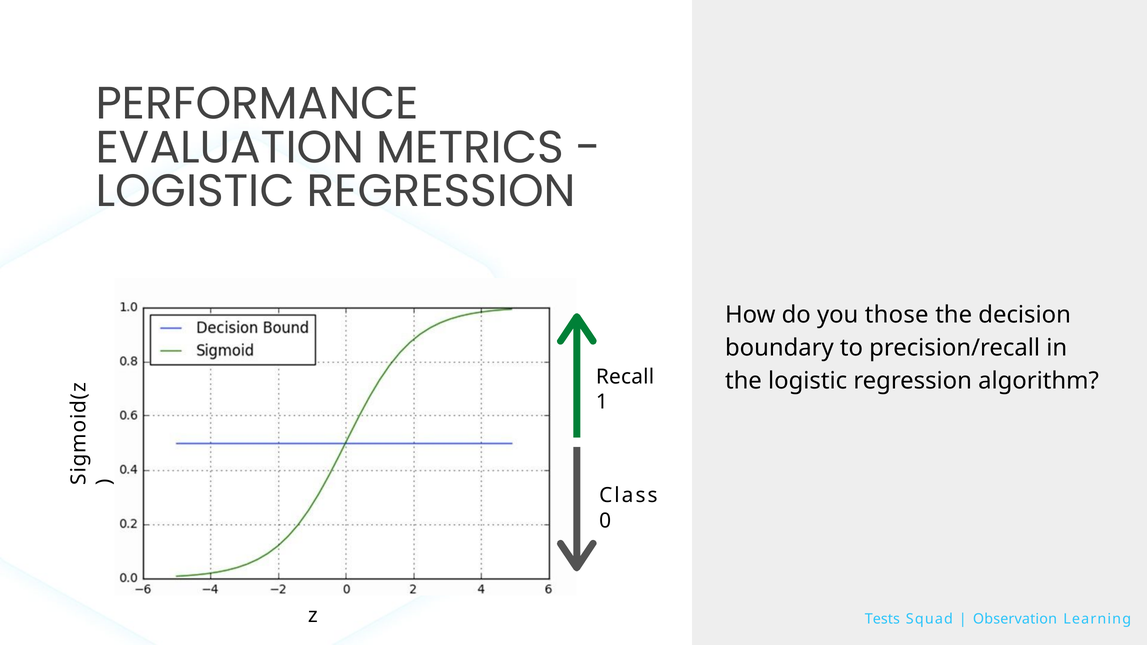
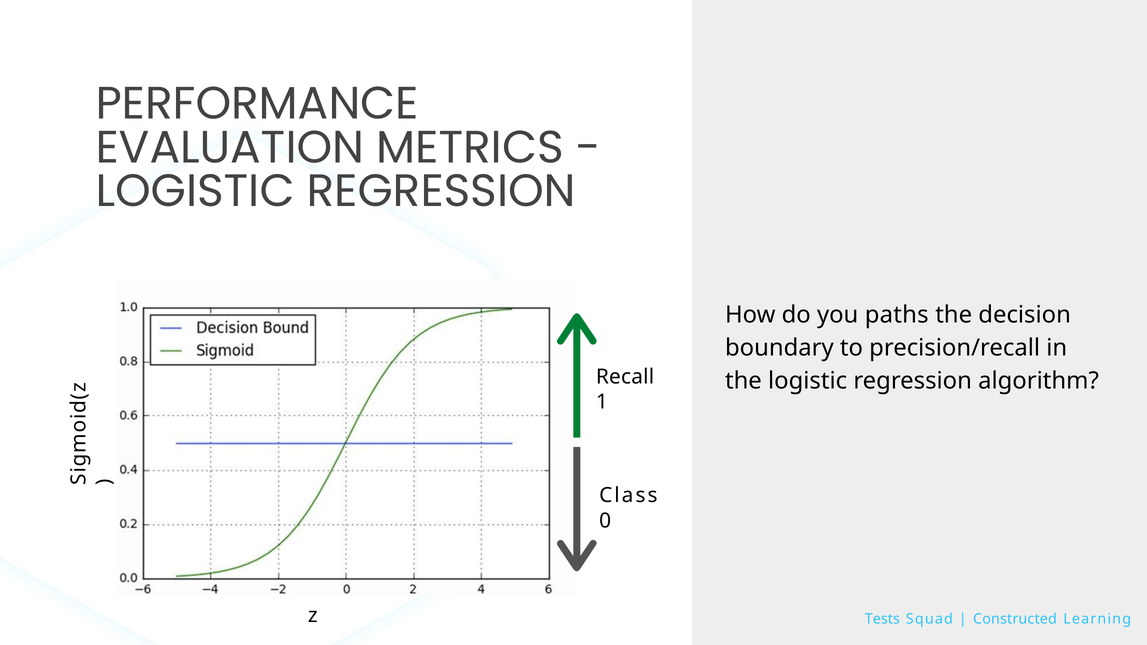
those: those -> paths (897, 315)
Observation: Observation -> Constructed (1015, 619)
